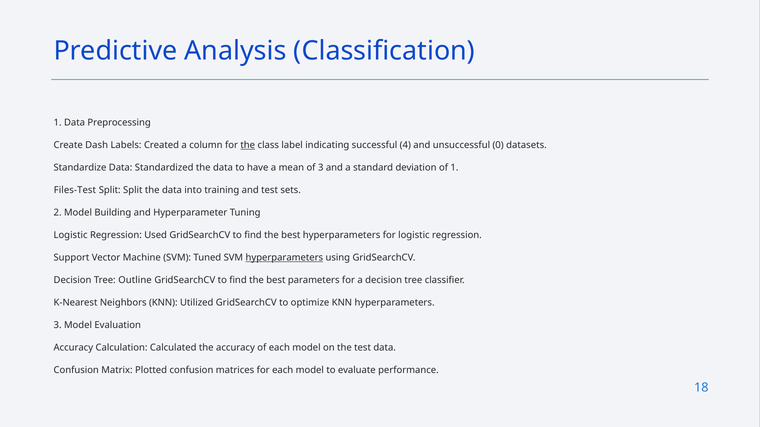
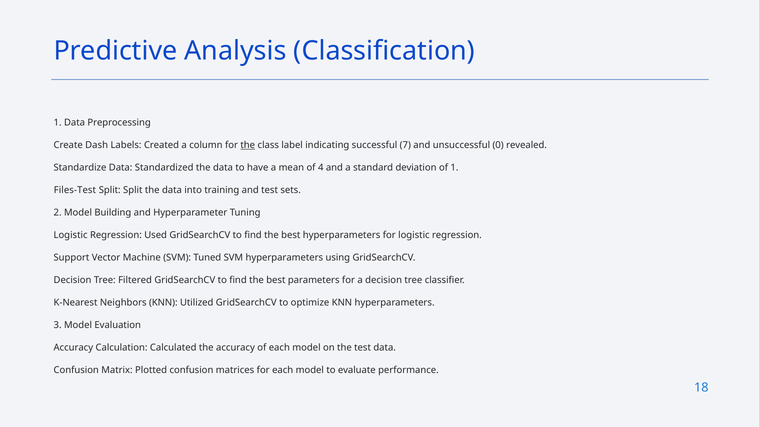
4: 4 -> 7 (405, 145)
datasets: datasets -> revealed (527, 145)
of 3: 3 -> 4 (321, 168)
hyperparameters underline: present -> none (284, 258)
Outline: Outline -> Filtered (135, 280)
